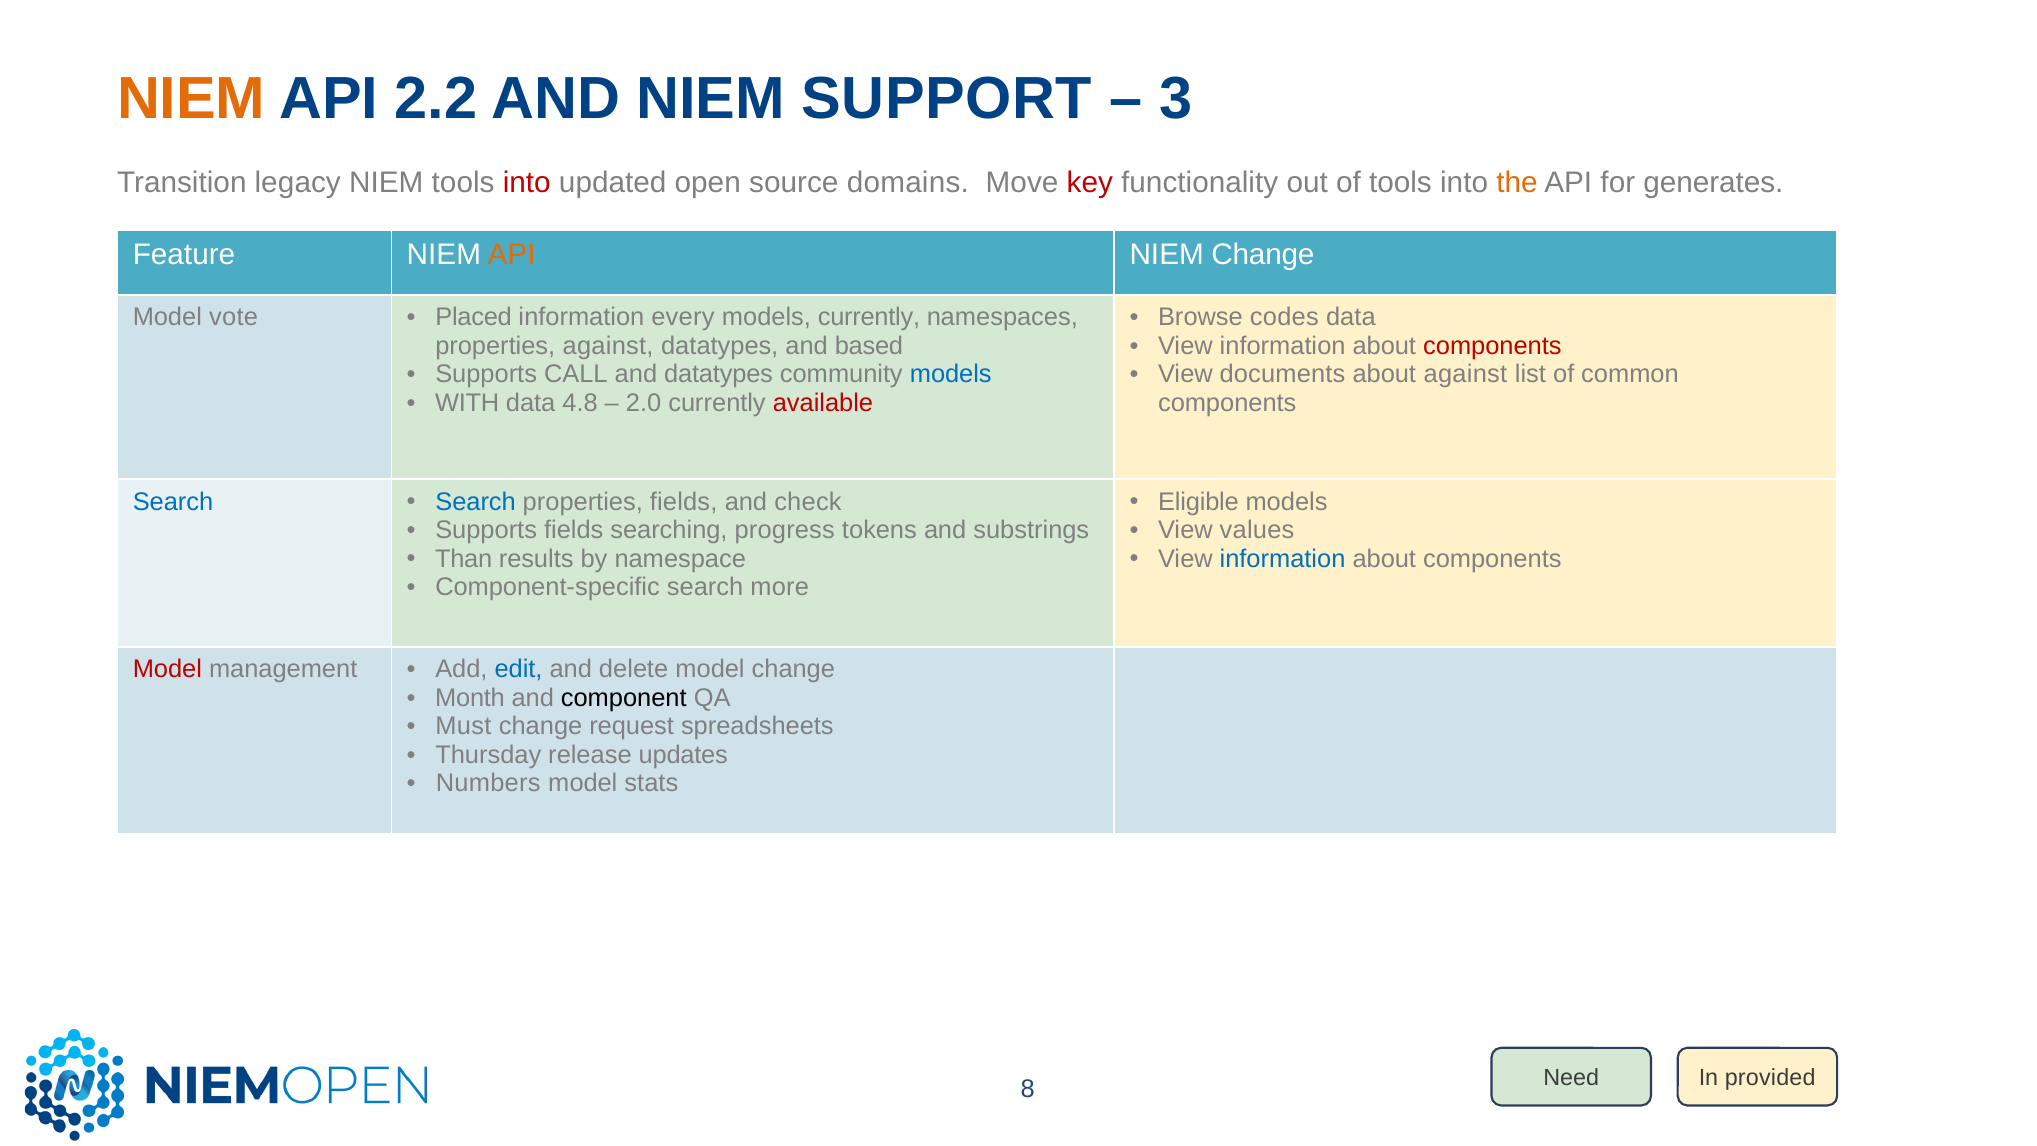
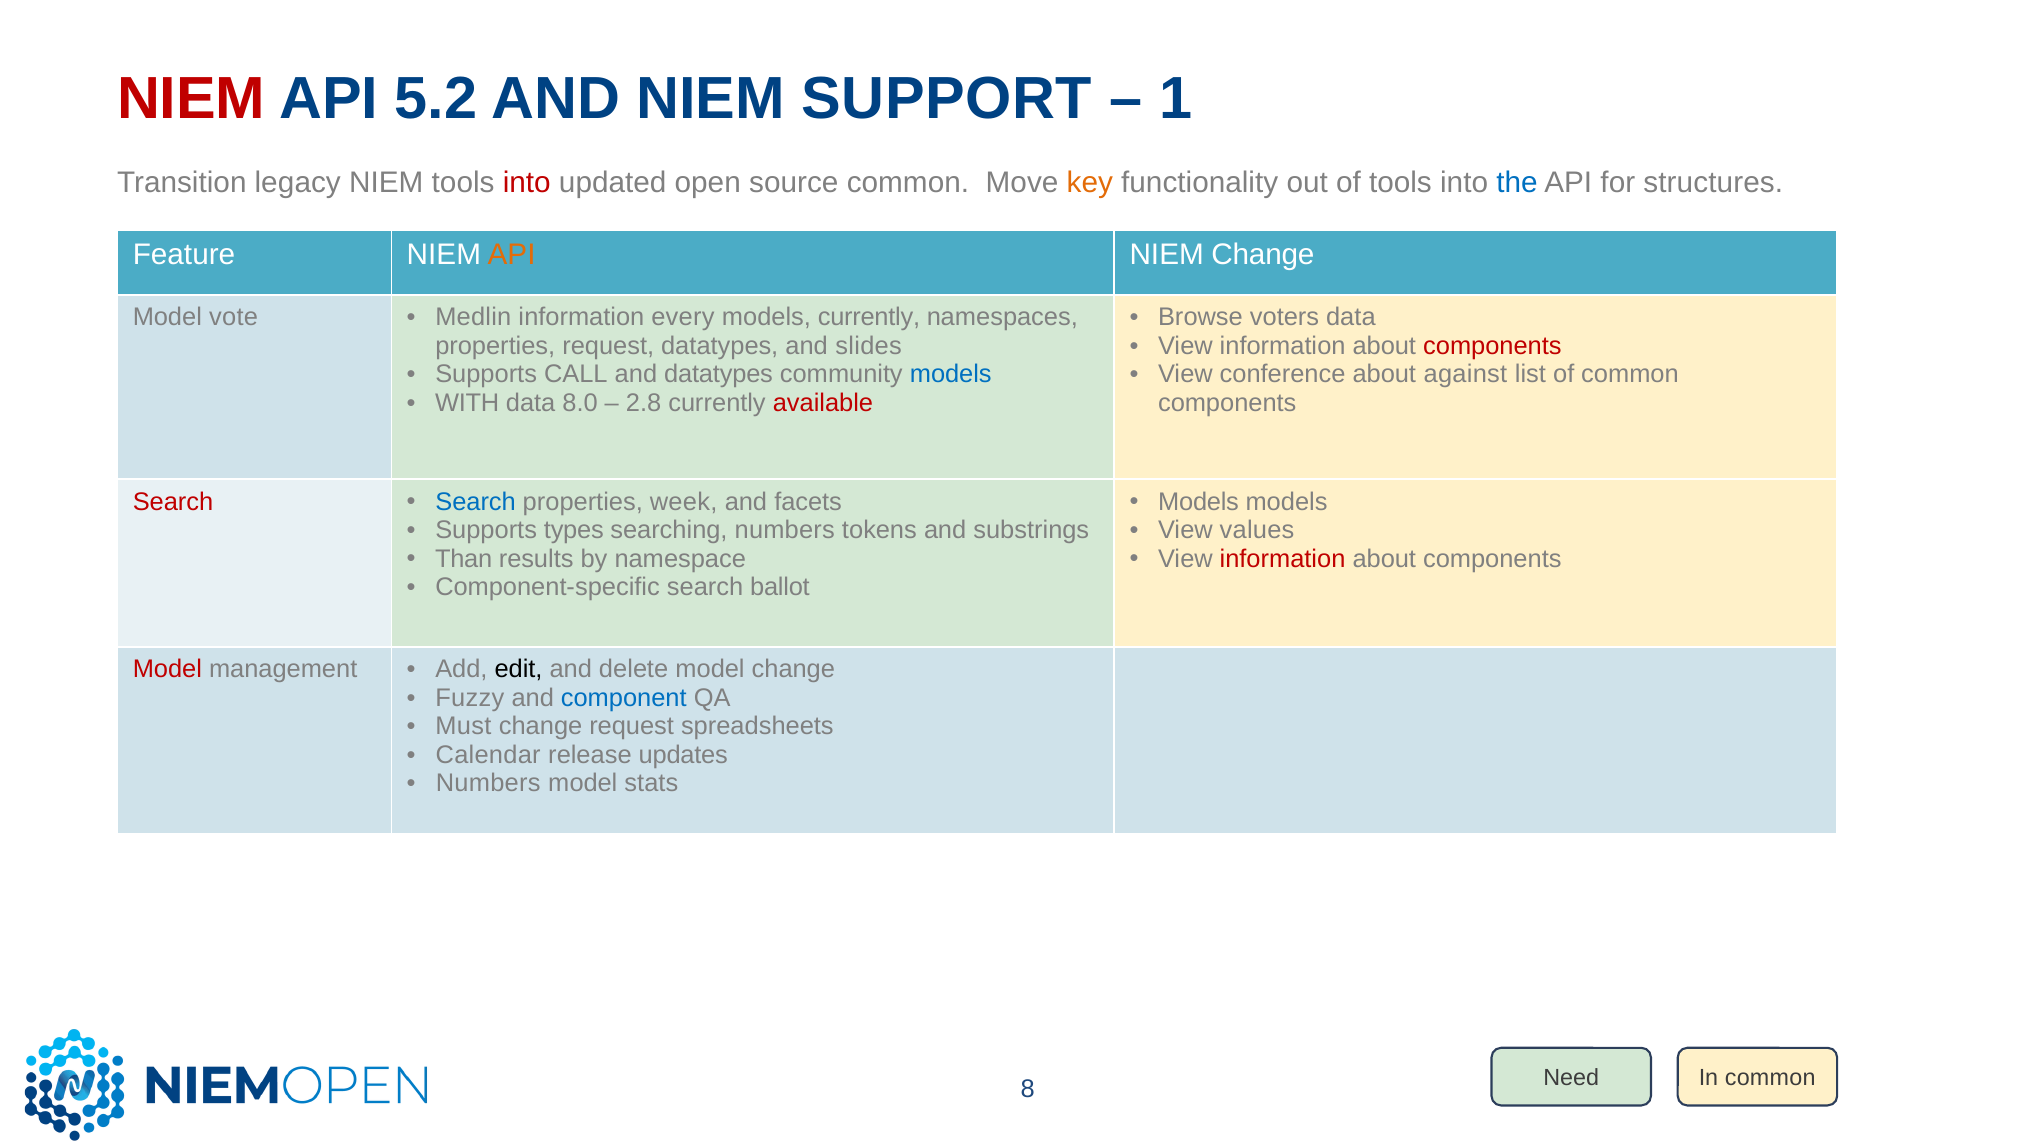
NIEM colour: orange -> red (191, 99)
2.2: 2.2 -> 5.2 (436, 99)
3: 3 -> 1 (1176, 99)
source domains: domains -> common (908, 183)
key colour: red -> orange (1090, 183)
the colour: orange -> blue (1517, 183)
generates: generates -> structures (1713, 183)
Placed: Placed -> Medlin (473, 317)
codes: codes -> voters (1285, 317)
properties against: against -> request (608, 346)
based: based -> slides (869, 346)
documents: documents -> conference (1283, 375)
4.8: 4.8 -> 8.0 (580, 403)
2.0: 2.0 -> 2.8 (644, 403)
Eligible: Eligible -> Models (1199, 502)
Search colour: blue -> red (173, 502)
properties fields: fields -> week (684, 502)
check: check -> facets (808, 502)
Supports fields: fields -> types (574, 530)
searching progress: progress -> numbers (785, 530)
information colour: blue -> red (1283, 559)
more: more -> ballot (780, 587)
edit colour: blue -> black (519, 669)
Month: Month -> Fuzzy (470, 698)
component colour: black -> blue (624, 698)
Thursday: Thursday -> Calendar (488, 755)
In provided: provided -> common (1770, 1078)
